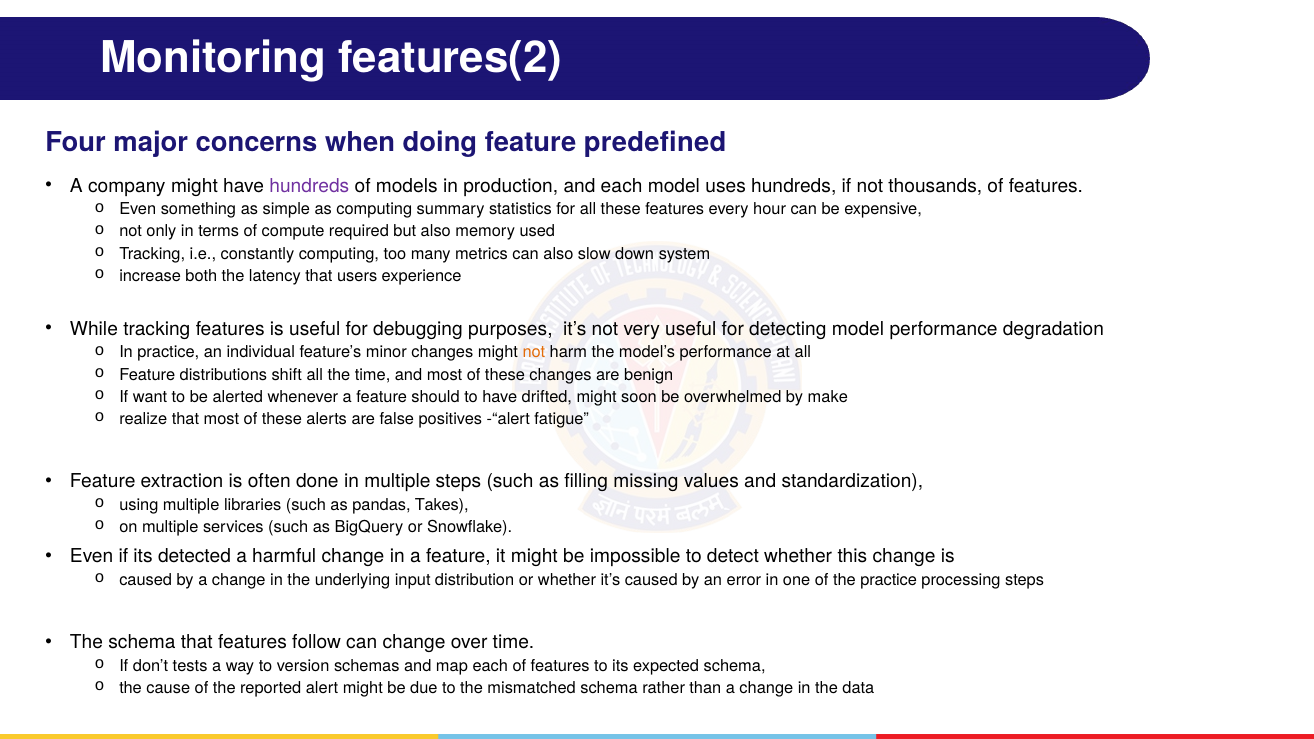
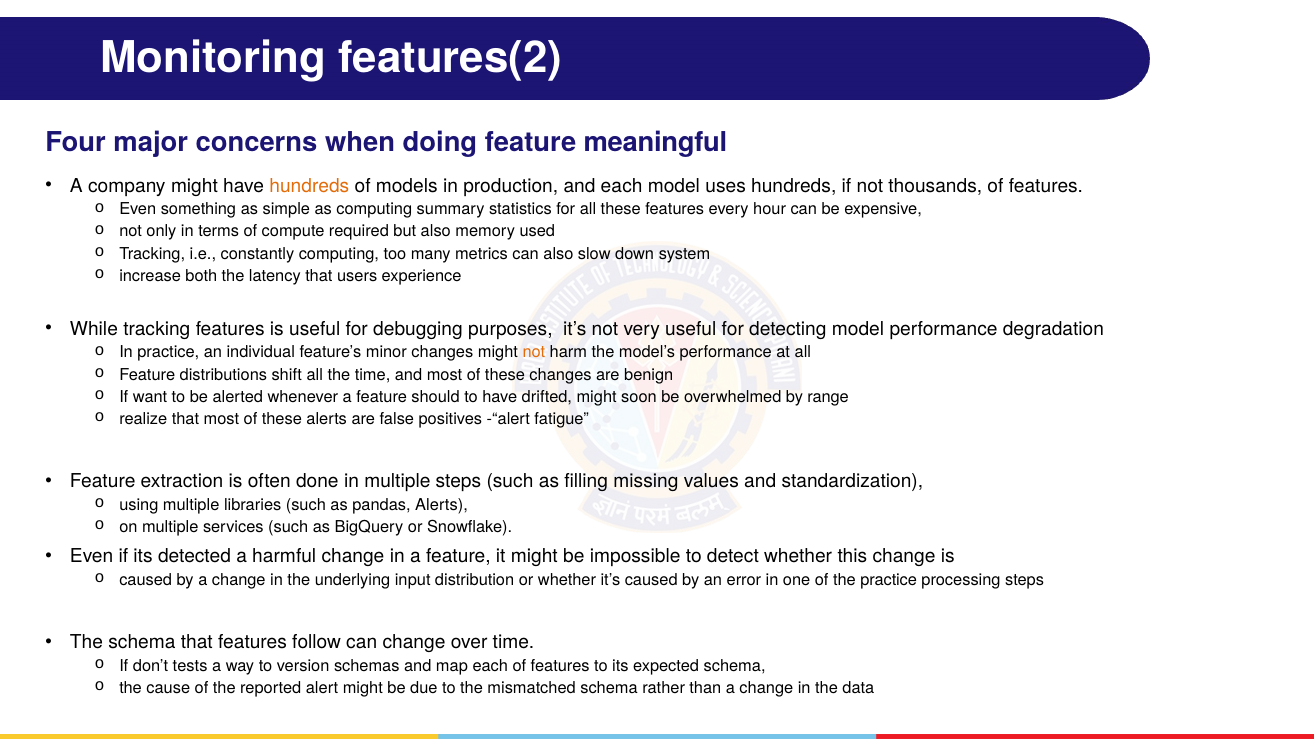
predefined: predefined -> meaningful (655, 143)
hundreds colour: purple -> orange (309, 186)
make: make -> range (828, 397)
pandas Takes: Takes -> Alerts (442, 505)
